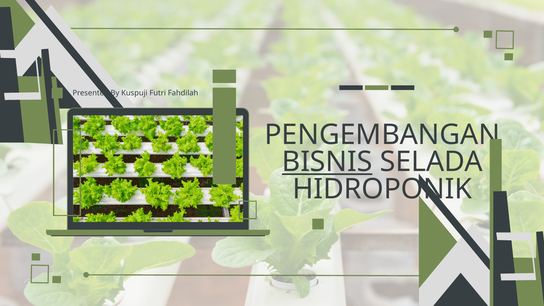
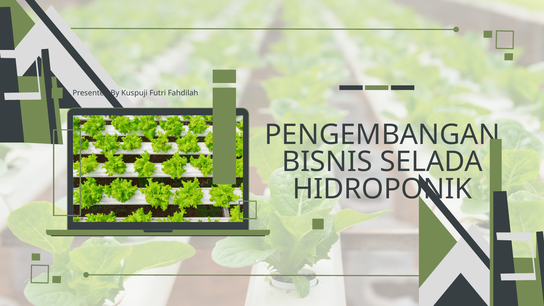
BISNIS underline: present -> none (327, 162)
